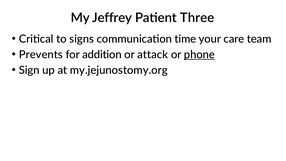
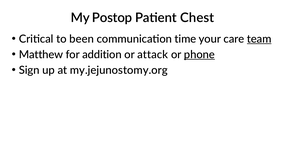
Jeffrey: Jeffrey -> Postop (112, 18)
Three: Three -> Chest (197, 18)
signs: signs -> been (82, 39)
team underline: none -> present (259, 39)
Prevents: Prevents -> Matthew (41, 55)
